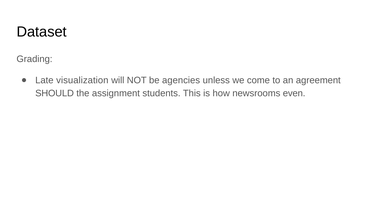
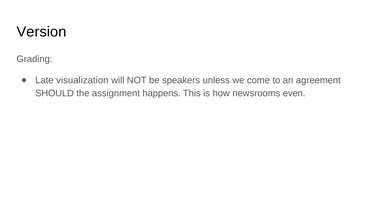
Dataset: Dataset -> Version (42, 32)
agencies: agencies -> speakers (181, 80)
students: students -> happens (162, 93)
